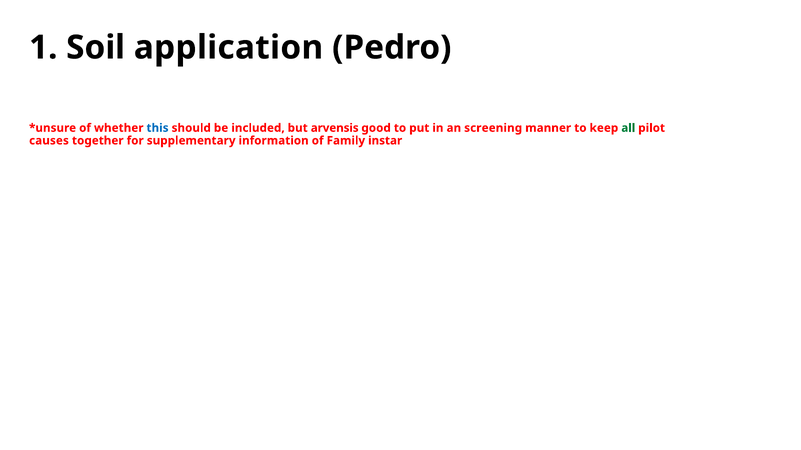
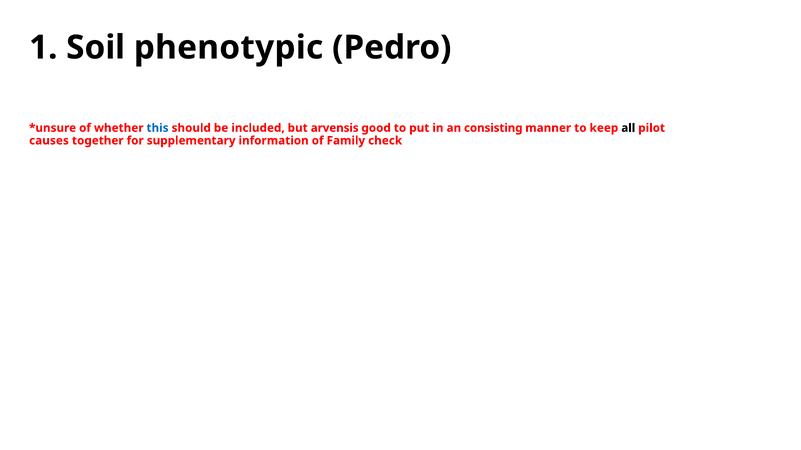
application: application -> phenotypic (229, 48)
screening: screening -> consisting (493, 128)
all colour: green -> black (628, 128)
instar: instar -> check (385, 141)
